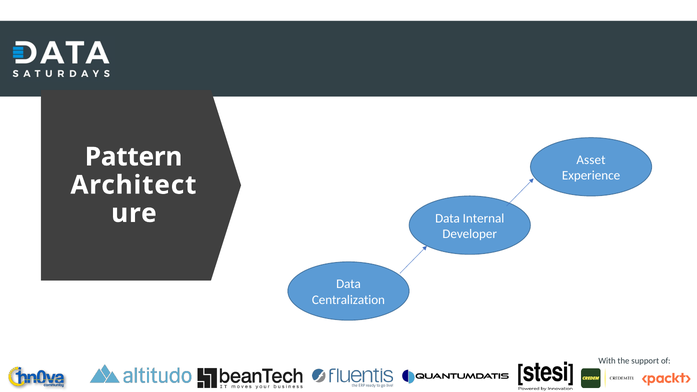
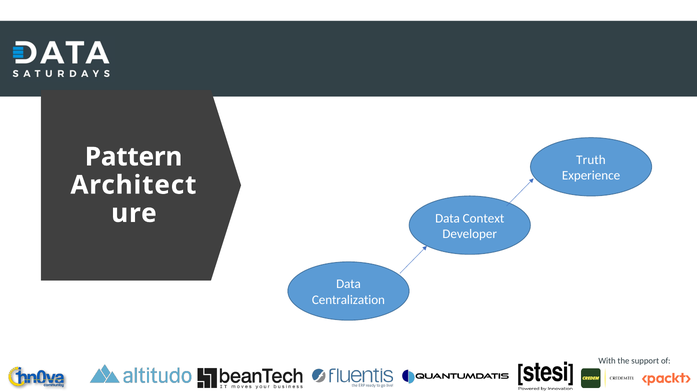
Asset: Asset -> Truth (591, 160)
Internal: Internal -> Context (484, 218)
